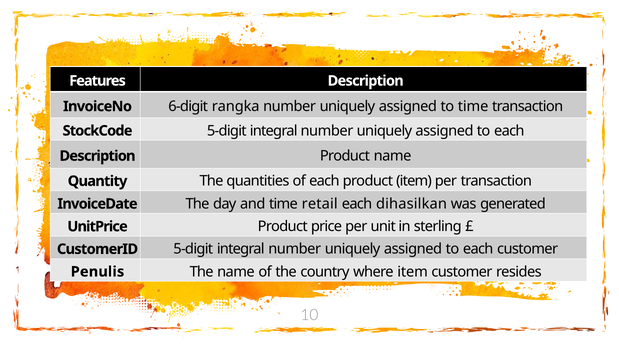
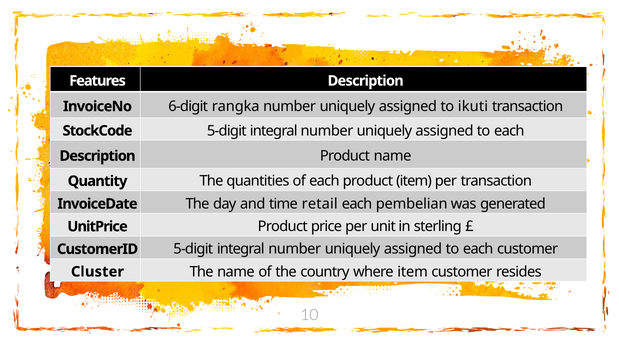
to time: time -> ikuti (473, 106)
dihasilkan: dihasilkan -> pembelian (412, 204)
Penulis: Penulis -> Cluster (97, 272)
